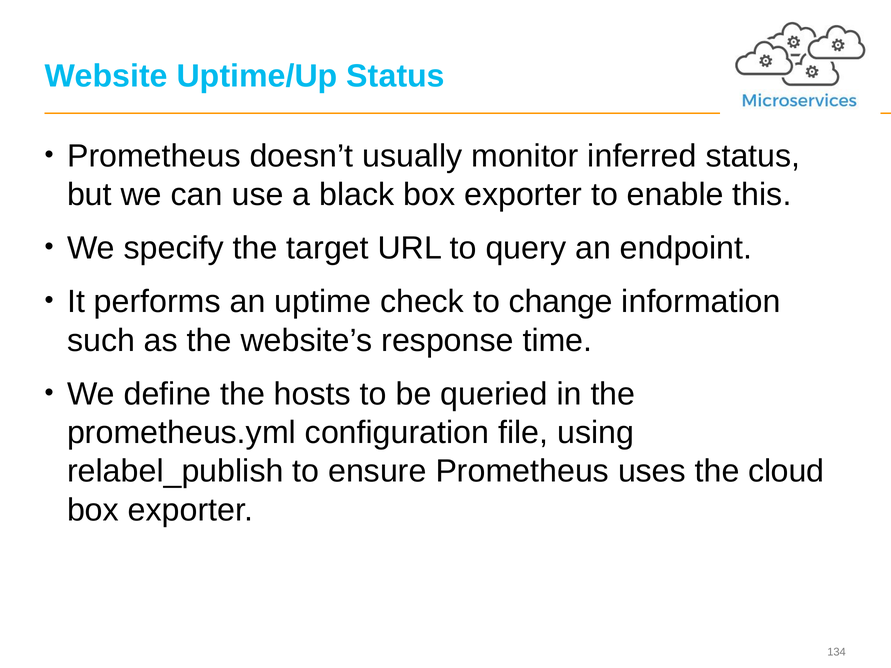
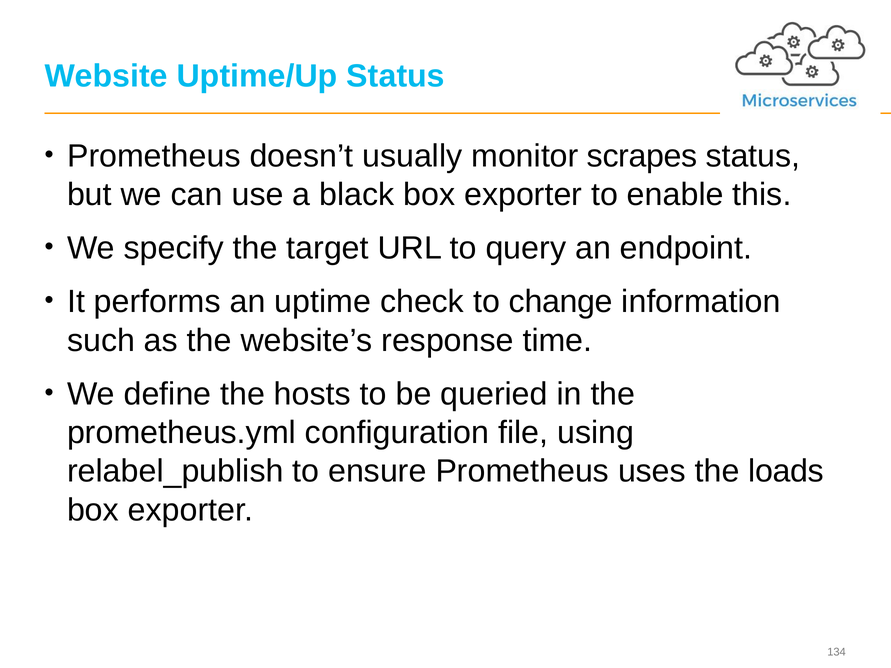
inferred: inferred -> scrapes (642, 156)
cloud: cloud -> loads (786, 472)
